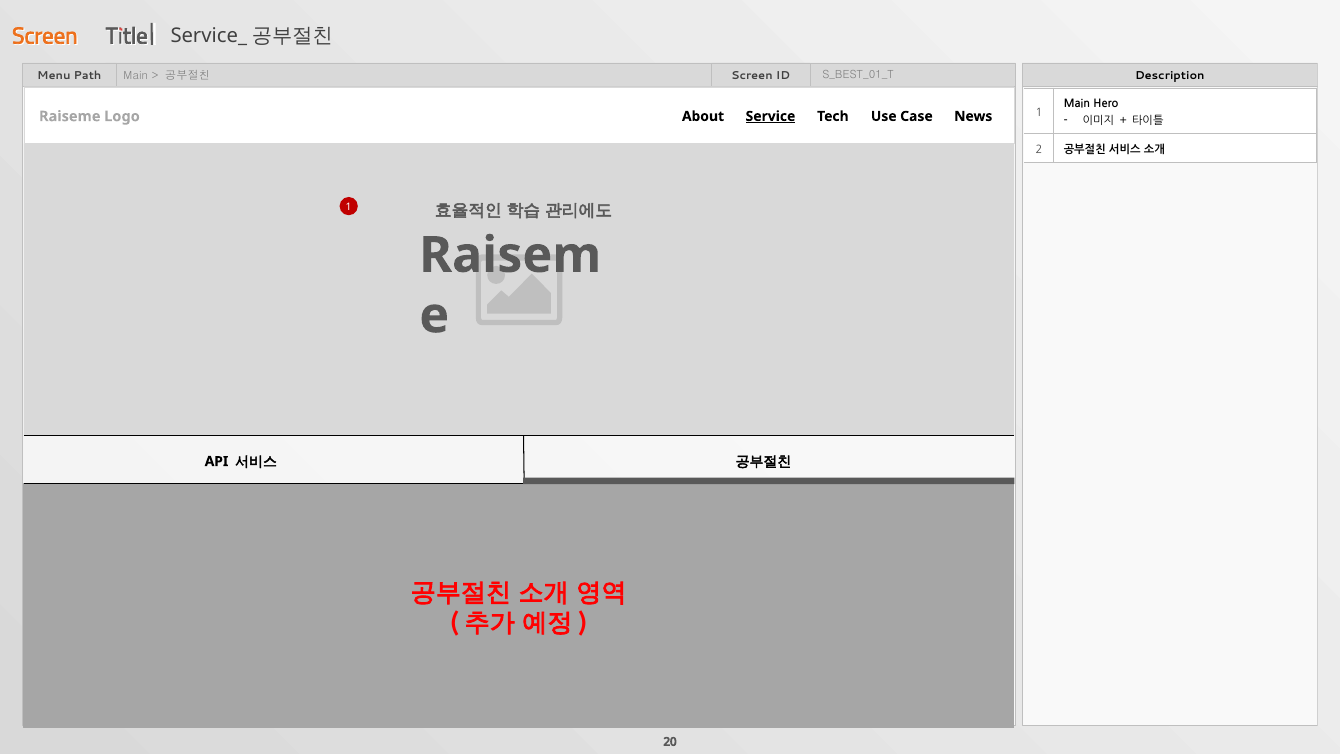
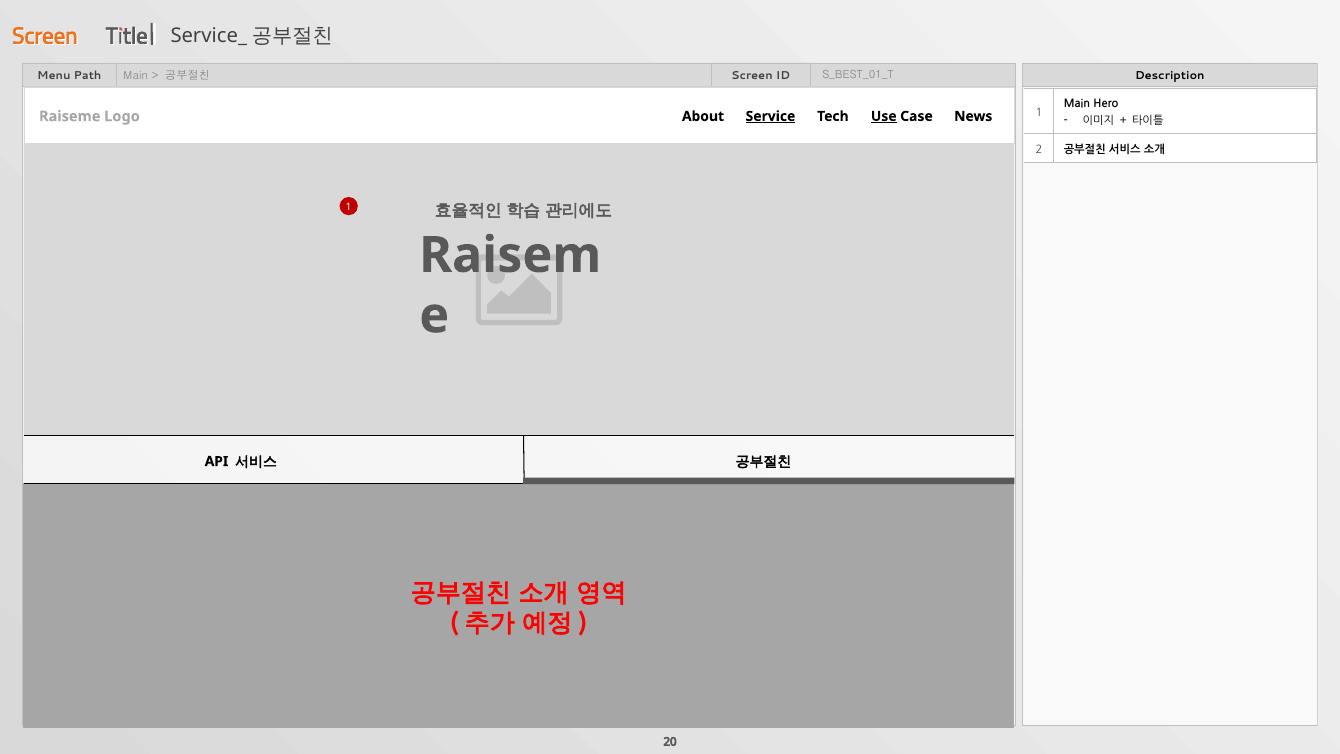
Use underline: none -> present (884, 116)
